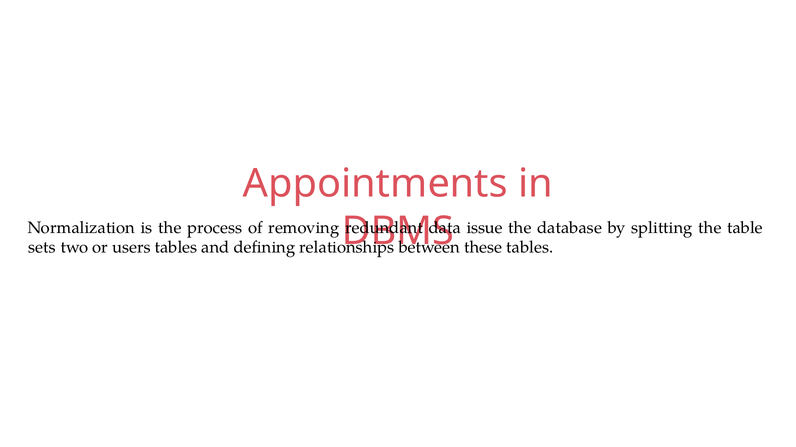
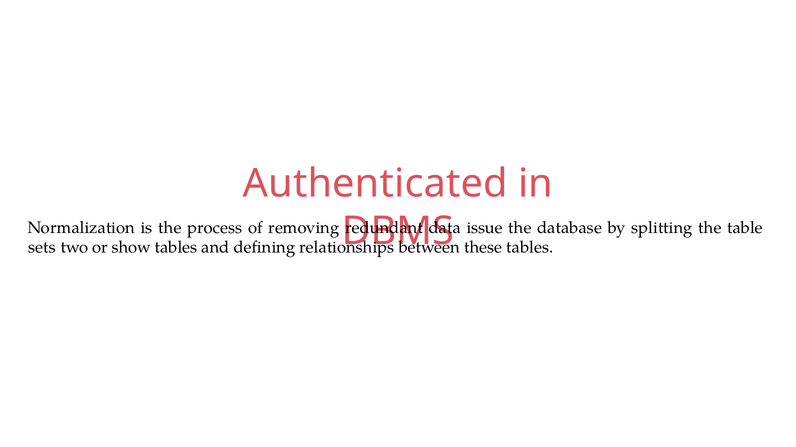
Appointments: Appointments -> Authenticated (375, 184)
users: users -> show (131, 248)
